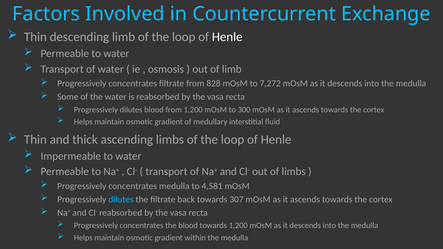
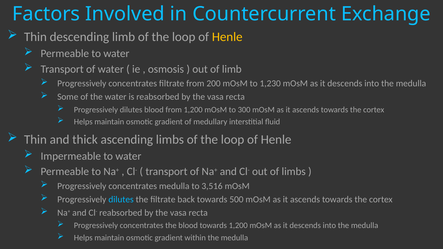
Henle colour: white -> yellow (227, 37)
828: 828 -> 200 (214, 84)
7,272: 7,272 -> 1,230 (270, 84)
4,581: 4,581 -> 3,516 (212, 186)
307: 307 -> 500 (236, 200)
